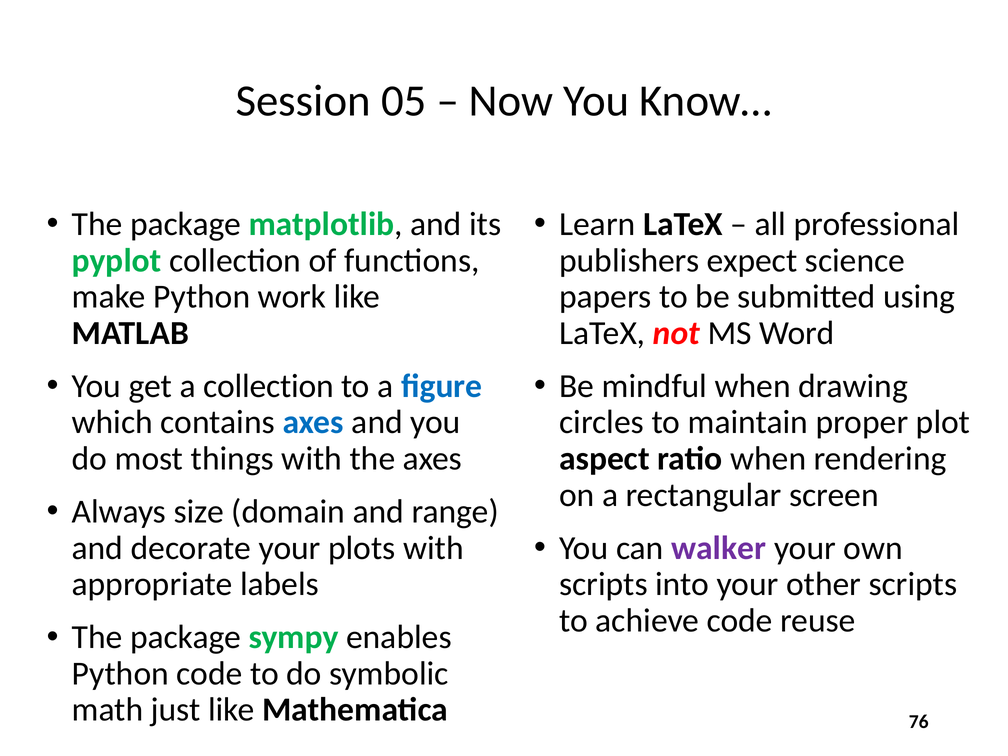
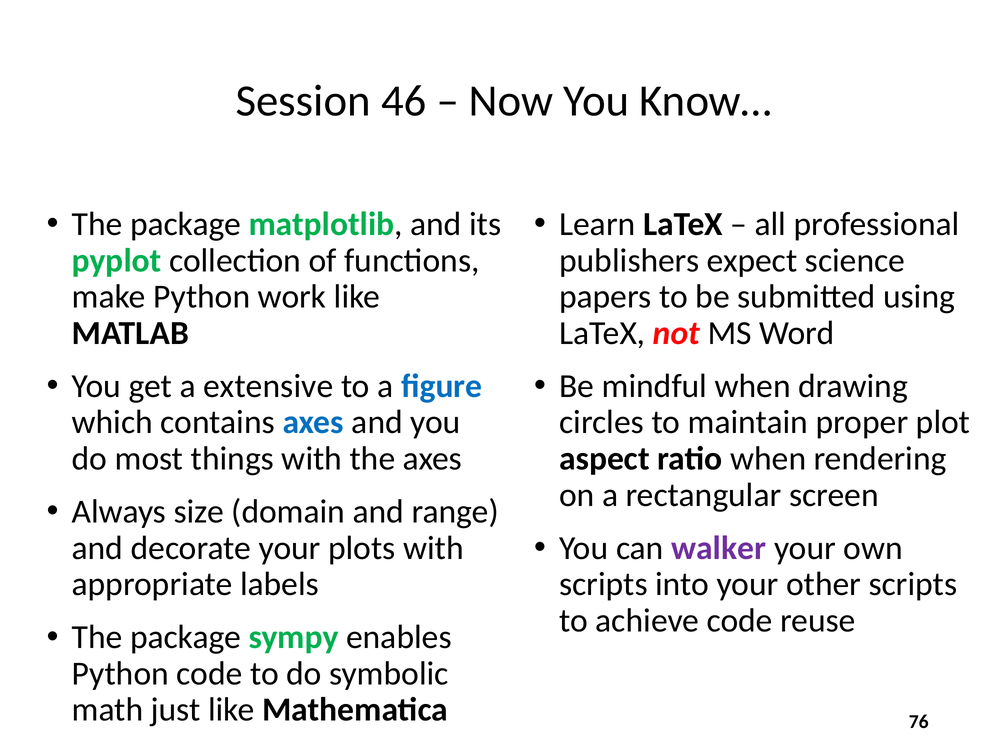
05: 05 -> 46 (404, 101)
a collection: collection -> extensive (268, 386)
